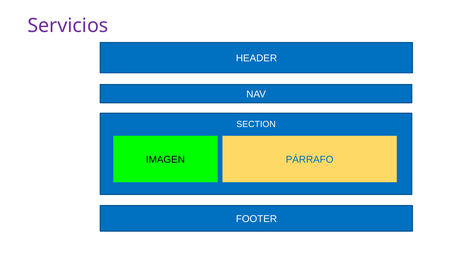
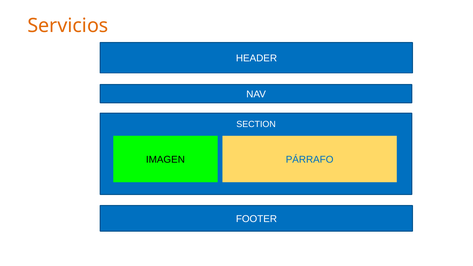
Servicios colour: purple -> orange (68, 26)
